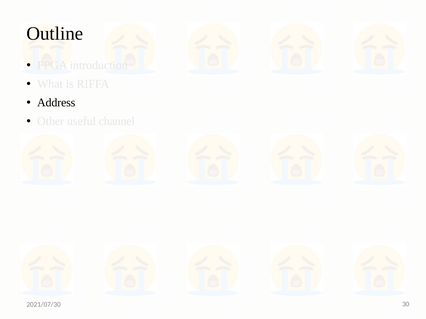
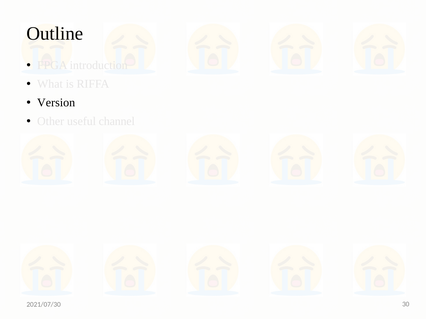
Address: Address -> Version (56, 103)
